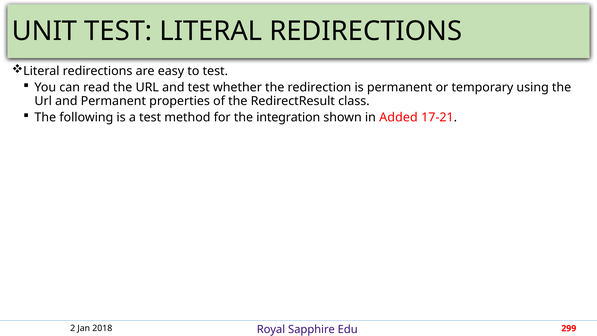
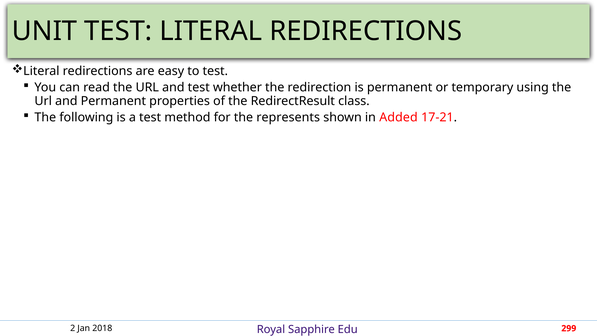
integration: integration -> represents (288, 117)
